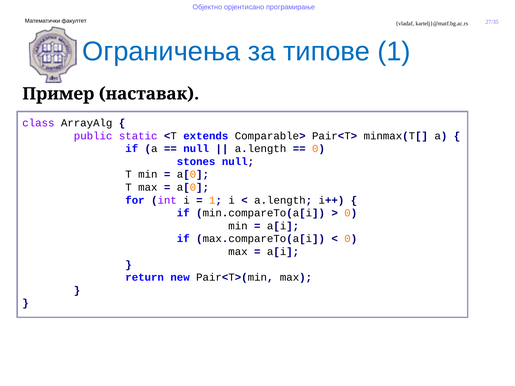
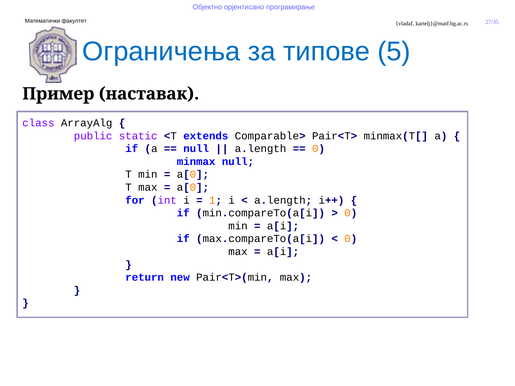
типове 1: 1 -> 5 (394, 52)
stones: stones -> minmax (196, 162)
